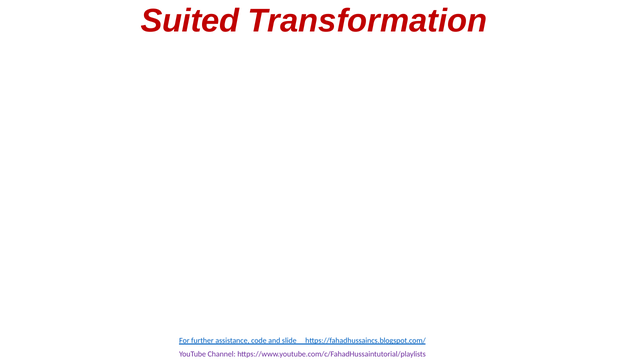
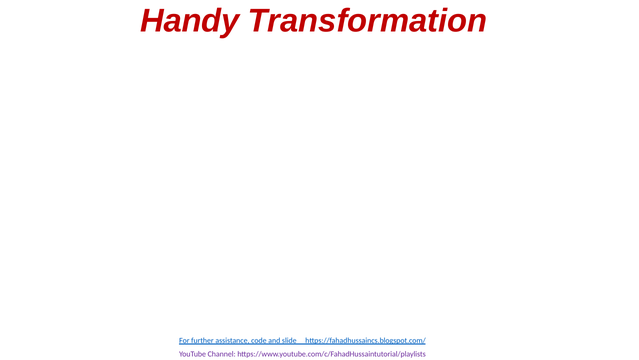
Suited: Suited -> Handy (190, 21)
